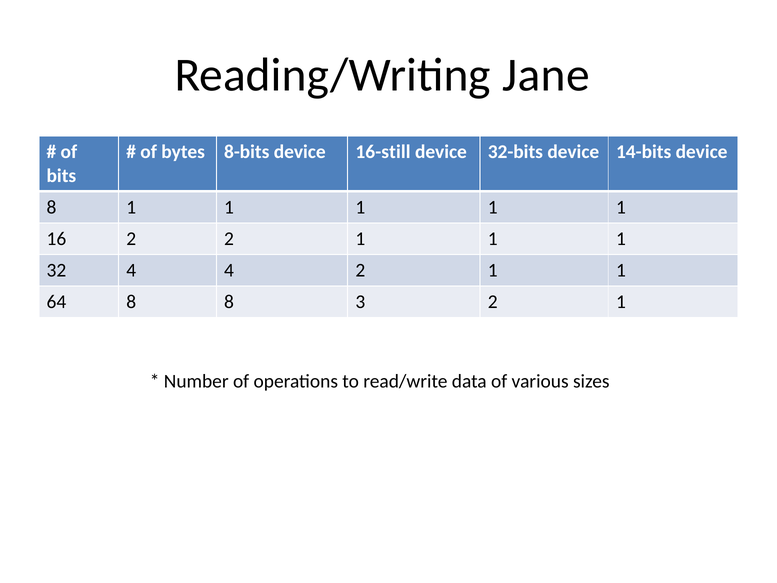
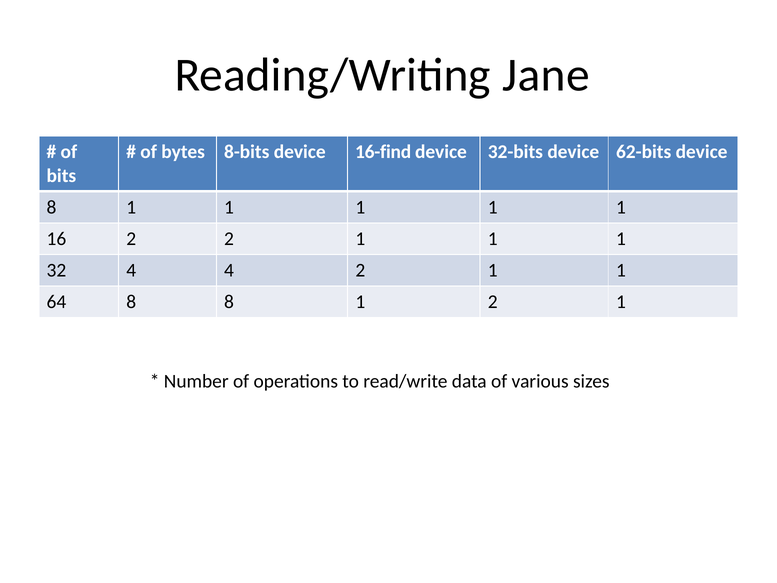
16-still: 16-still -> 16-find (383, 152)
14-bits: 14-bits -> 62-bits (644, 152)
8 8 3: 3 -> 1 (360, 302)
